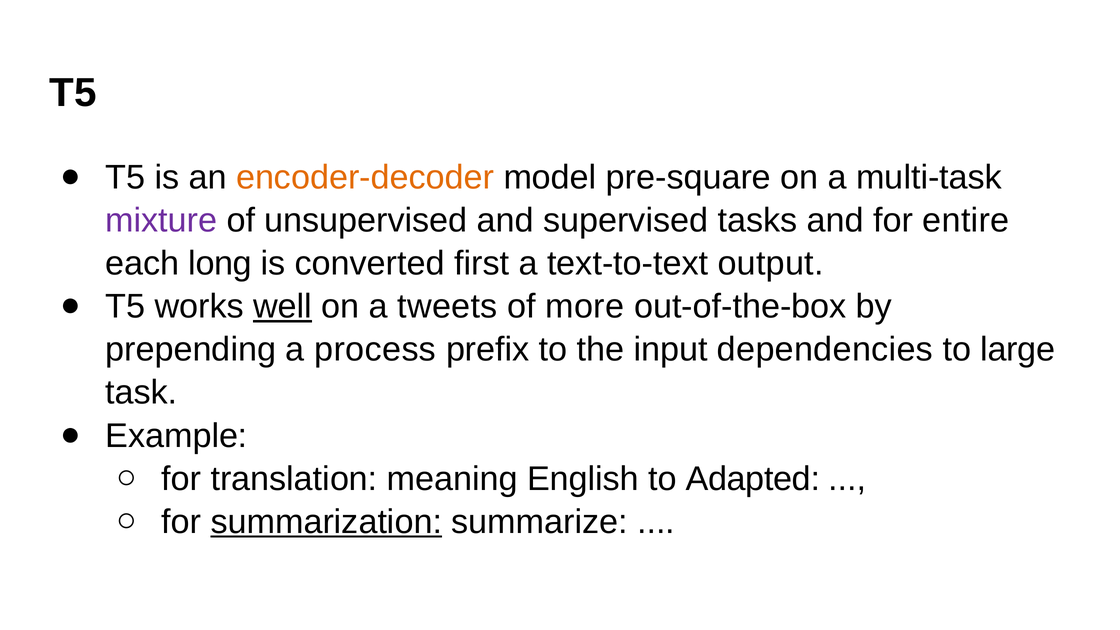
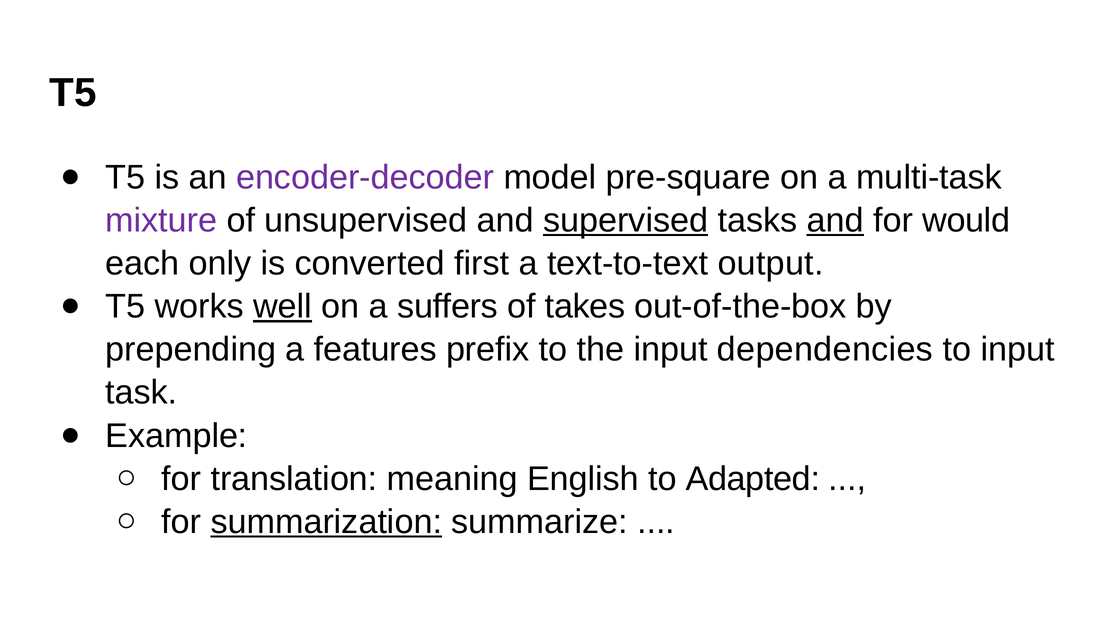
encoder-decoder colour: orange -> purple (365, 177)
supervised underline: none -> present (626, 220)
and underline: none -> present (835, 220)
entire: entire -> would (966, 220)
long: long -> only (220, 263)
tweets: tweets -> suffers (448, 307)
more: more -> takes (585, 307)
process: process -> features (375, 350)
to large: large -> input (1018, 350)
